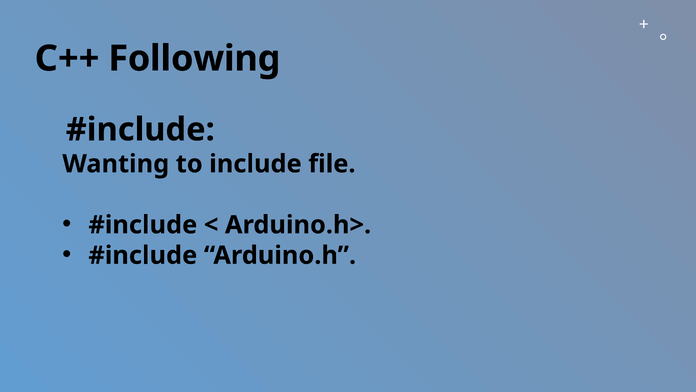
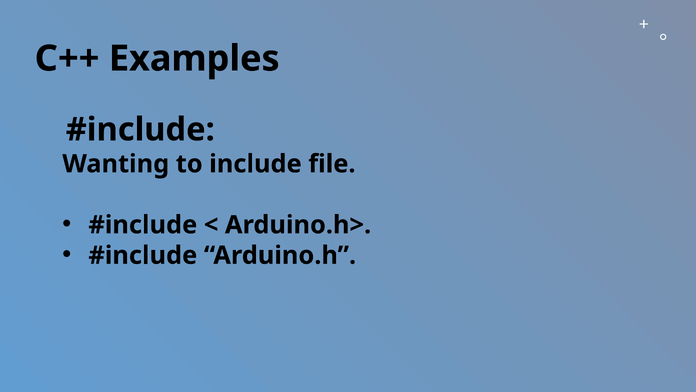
Following: Following -> Examples (194, 59)
